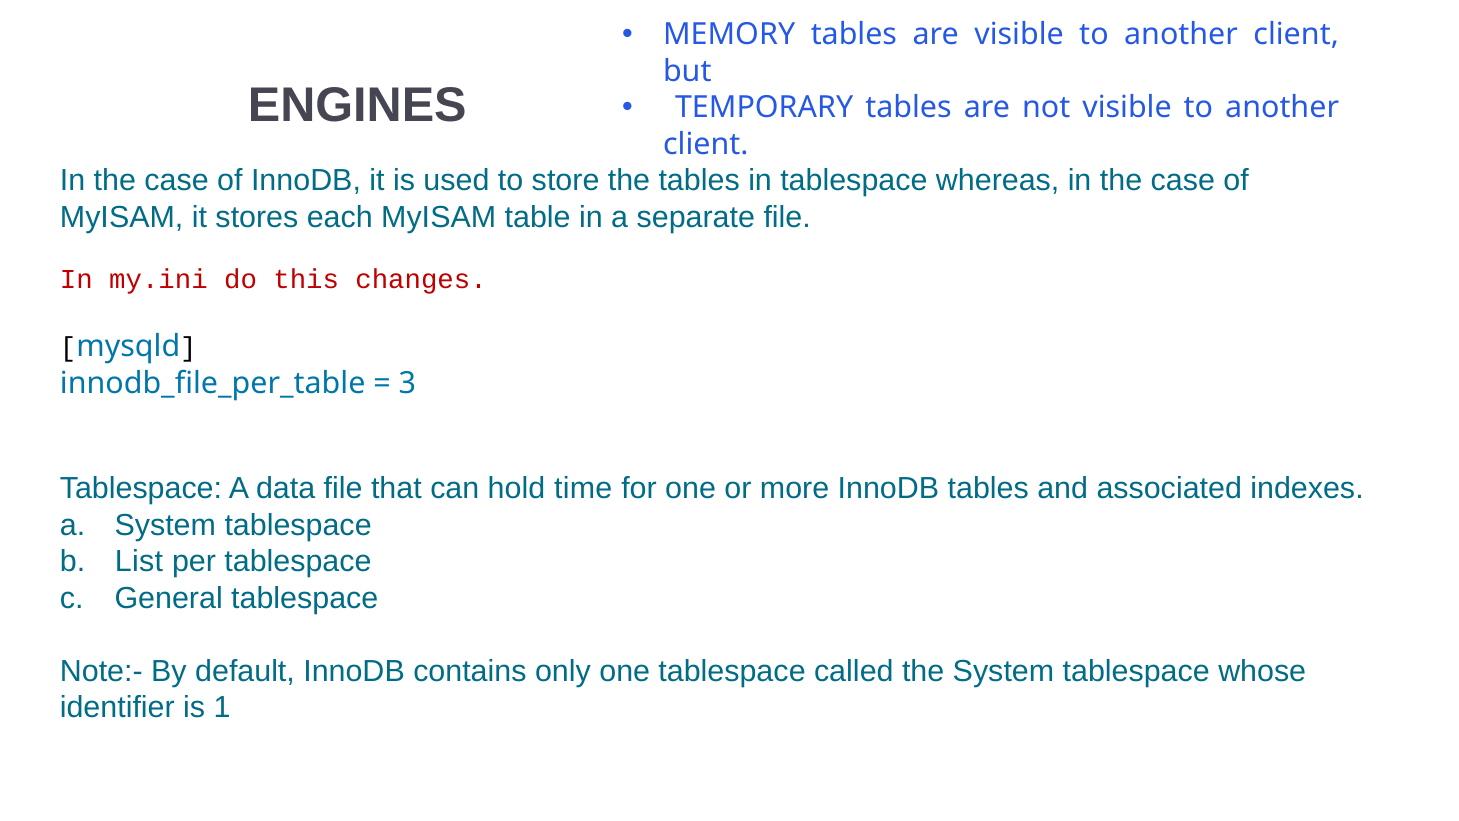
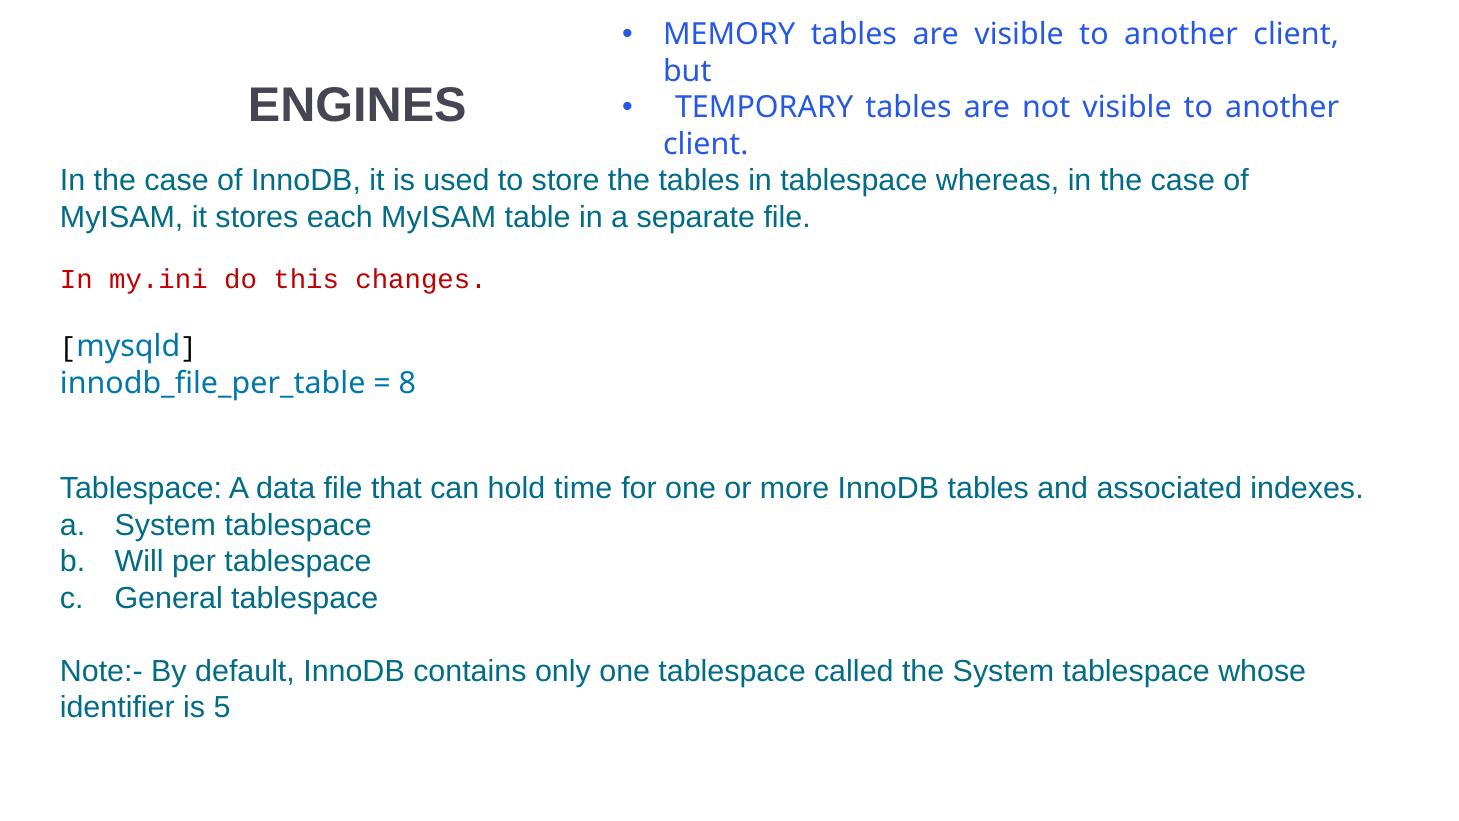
3: 3 -> 8 (407, 383)
List: List -> Will (139, 561)
1: 1 -> 5 (222, 707)
